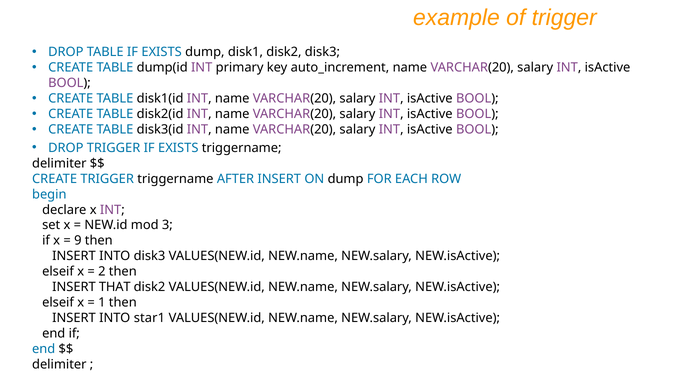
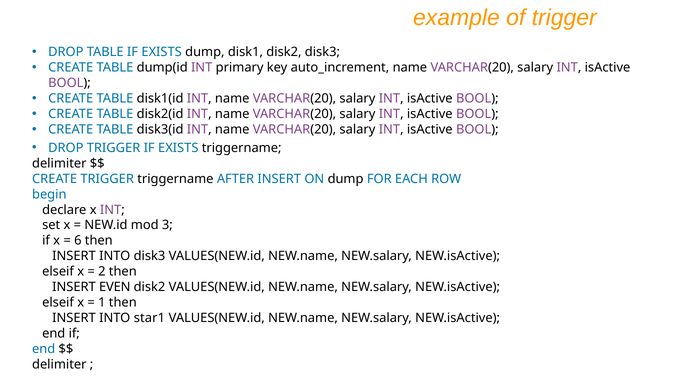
9: 9 -> 6 (78, 241)
THAT: THAT -> EVEN (115, 287)
